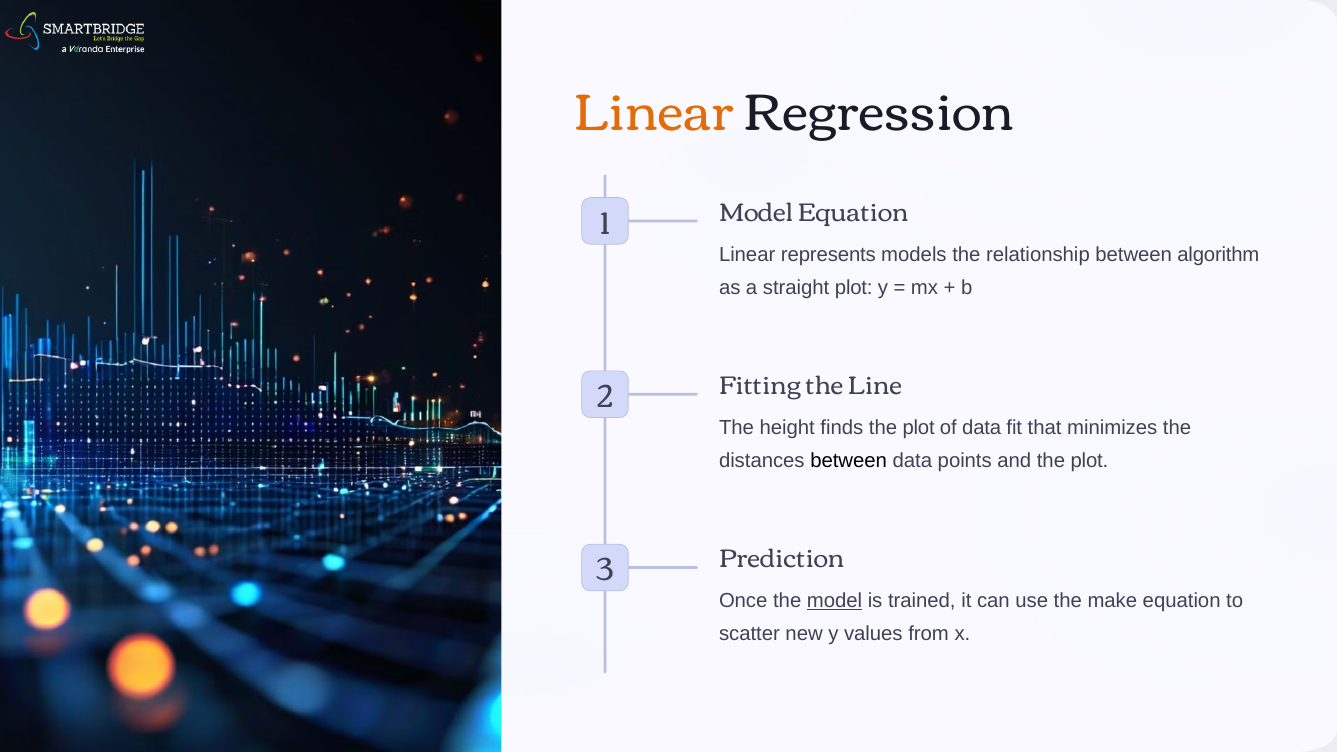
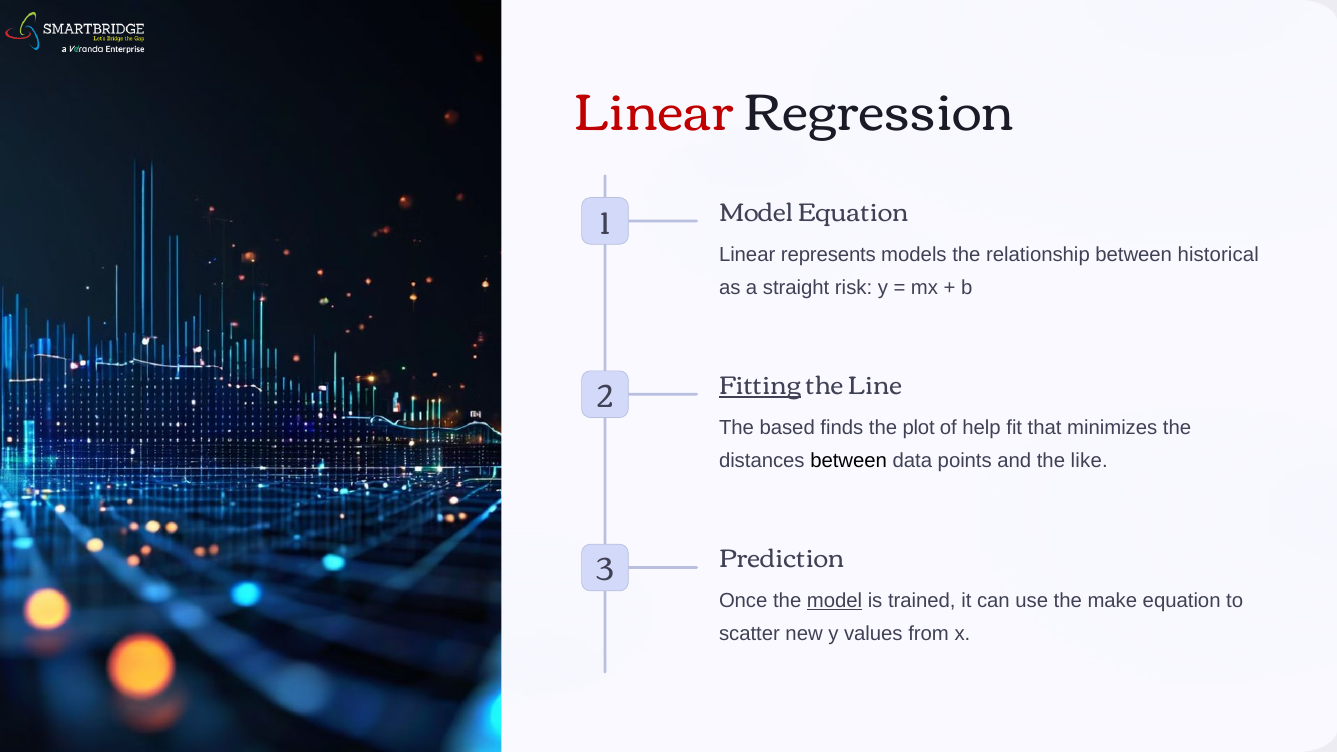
Linear colour: orange -> red (654, 113)
algorithm: algorithm -> historical (1218, 255)
straight plot: plot -> risk (854, 288)
Fitting underline: none -> present (760, 386)
height: height -> based (787, 428)
of data: data -> help (982, 428)
and the plot: plot -> like (1089, 461)
